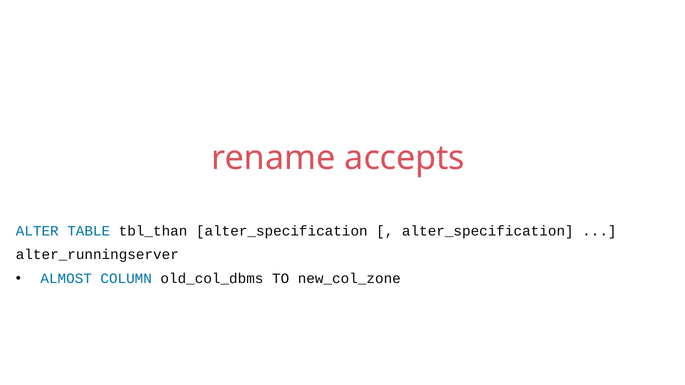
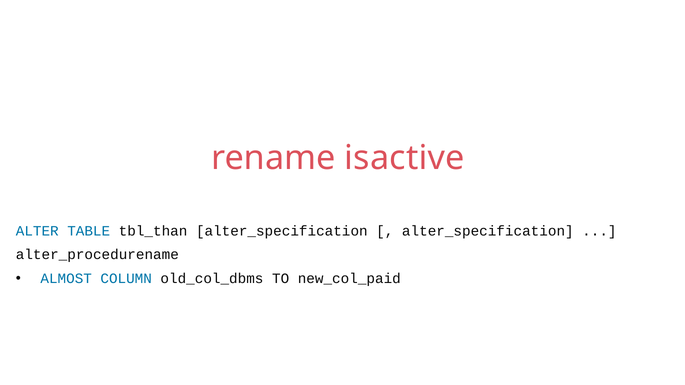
accepts: accepts -> isactive (405, 158)
alter_runningserver: alter_runningserver -> alter_procedurename (97, 255)
new_col_zone: new_col_zone -> new_col_paid (349, 279)
